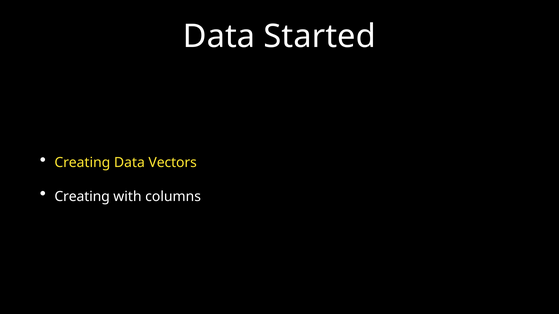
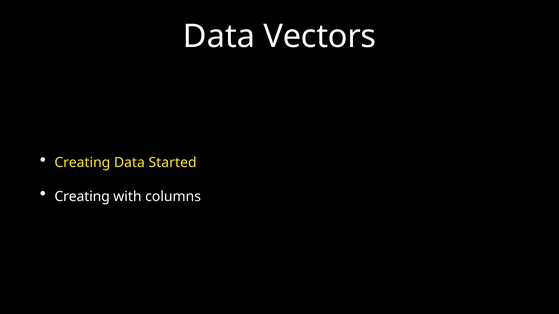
Started: Started -> Vectors (320, 37)
Vectors: Vectors -> Started (173, 163)
